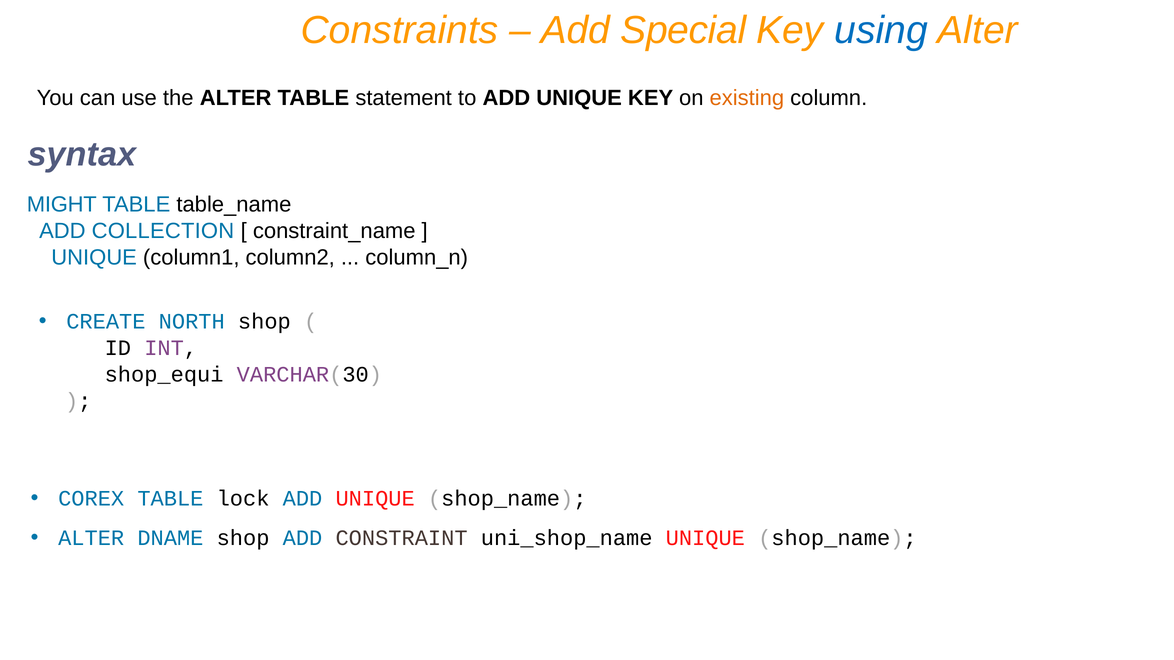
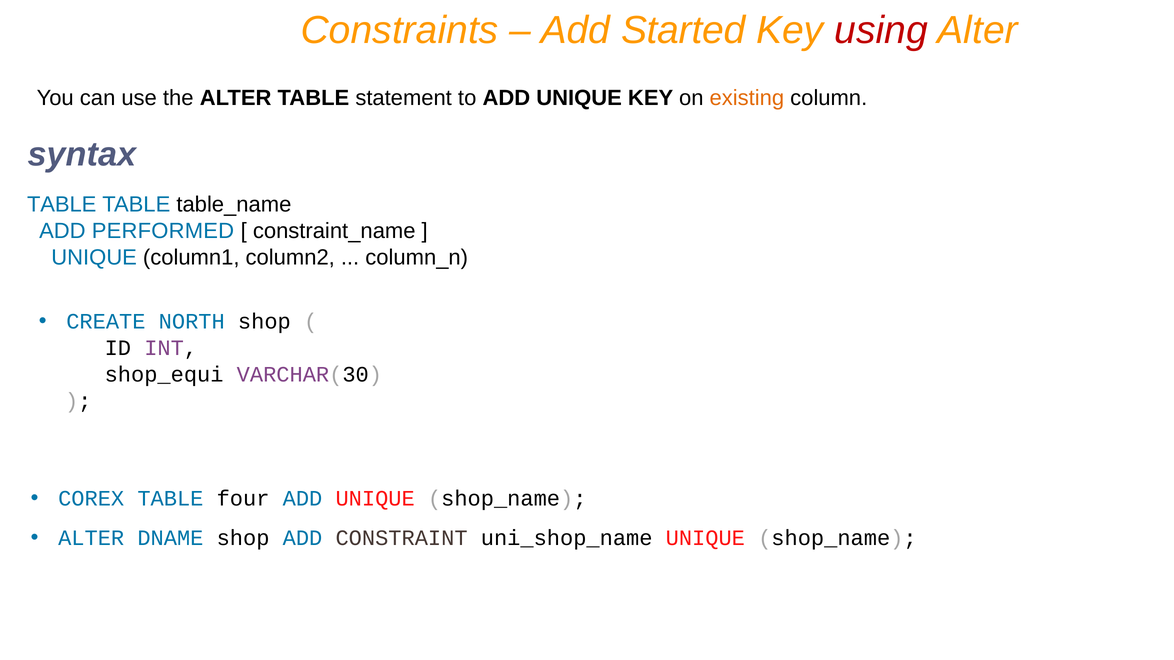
Special: Special -> Started (683, 31)
using colour: blue -> red (881, 31)
MIGHT: MIGHT -> TABLE (62, 205)
COLLECTION: COLLECTION -> PERFORMED (163, 231)
lock: lock -> four (243, 499)
